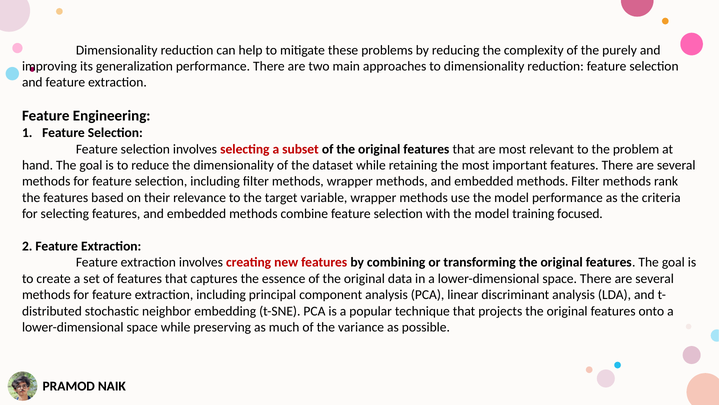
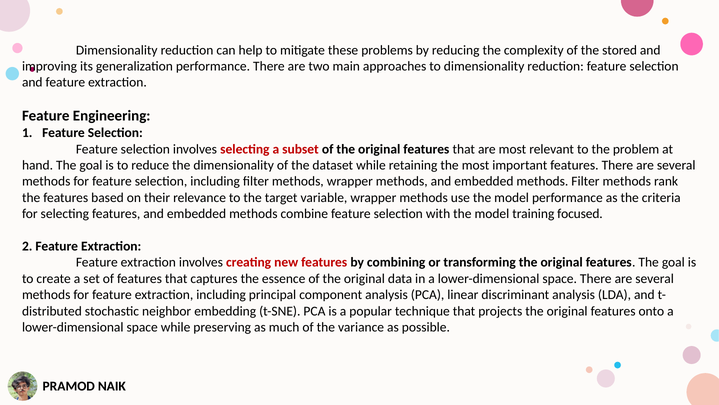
purely: purely -> stored (620, 50)
